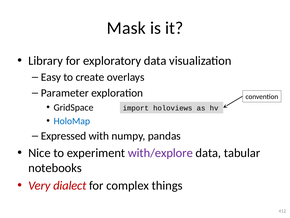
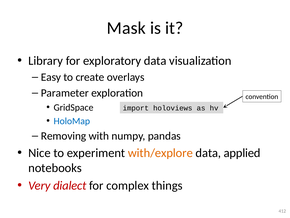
Expressed: Expressed -> Removing (64, 136)
with/explore colour: purple -> orange (160, 153)
tabular: tabular -> applied (242, 153)
